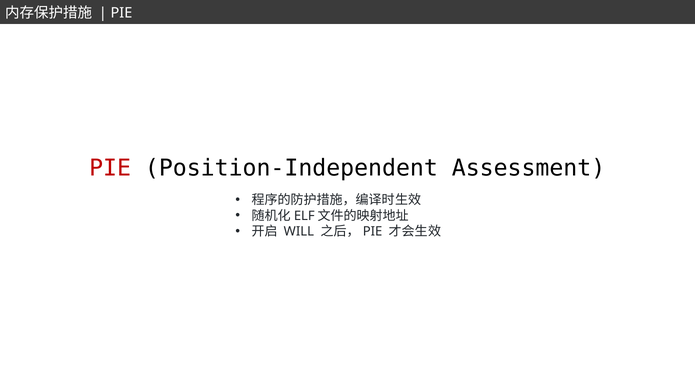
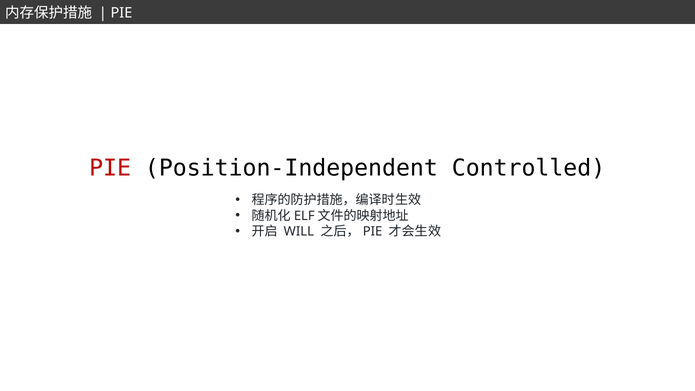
Assessment: Assessment -> Controlled (529, 168)
